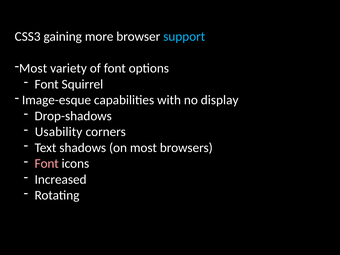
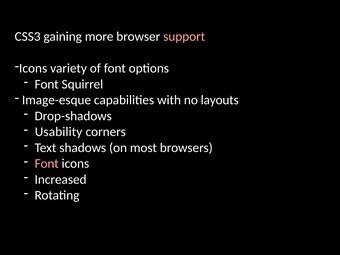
support colour: light blue -> pink (184, 37)
Most: Most -> Icons (33, 68)
display: display -> layouts (220, 100)
